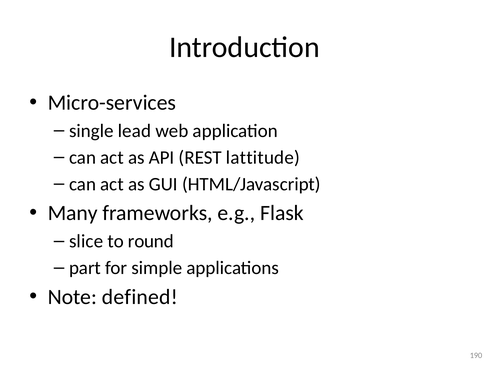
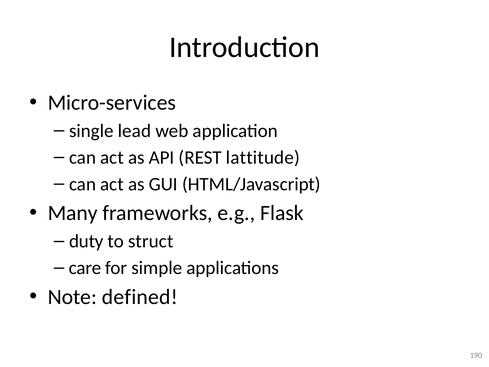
slice: slice -> duty (86, 241)
round: round -> struct (151, 241)
part: part -> care (85, 268)
